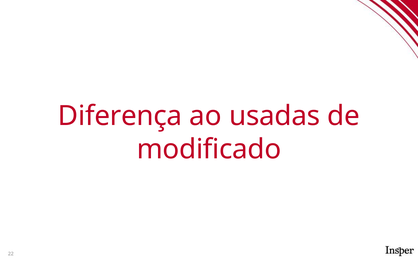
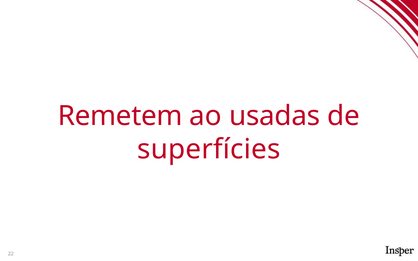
Diferença: Diferença -> Remetem (120, 116)
modificado: modificado -> superfícies (209, 150)
